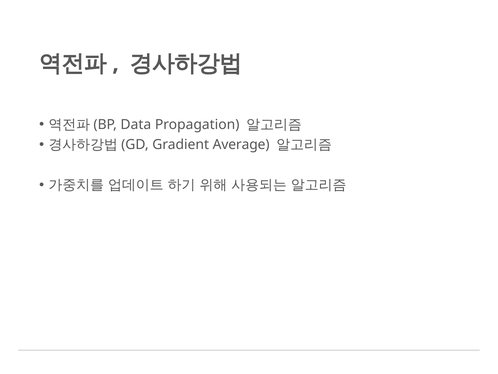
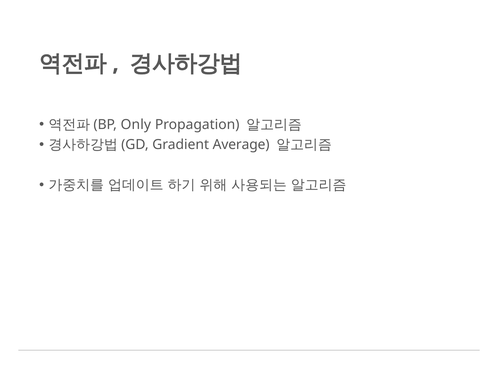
Data: Data -> Only (136, 124)
